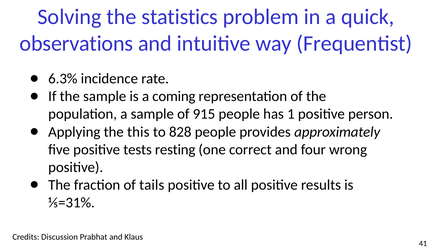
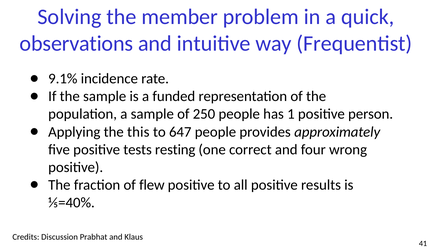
statistics: statistics -> member (180, 17)
6.3%: 6.3% -> 9.1% (63, 79)
coming: coming -> funded (174, 96)
915: 915 -> 250 (204, 114)
828: 828 -> 647 (180, 132)
tails: tails -> flew (152, 185)
⅕=31%: ⅕=31% -> ⅕=40% (71, 203)
